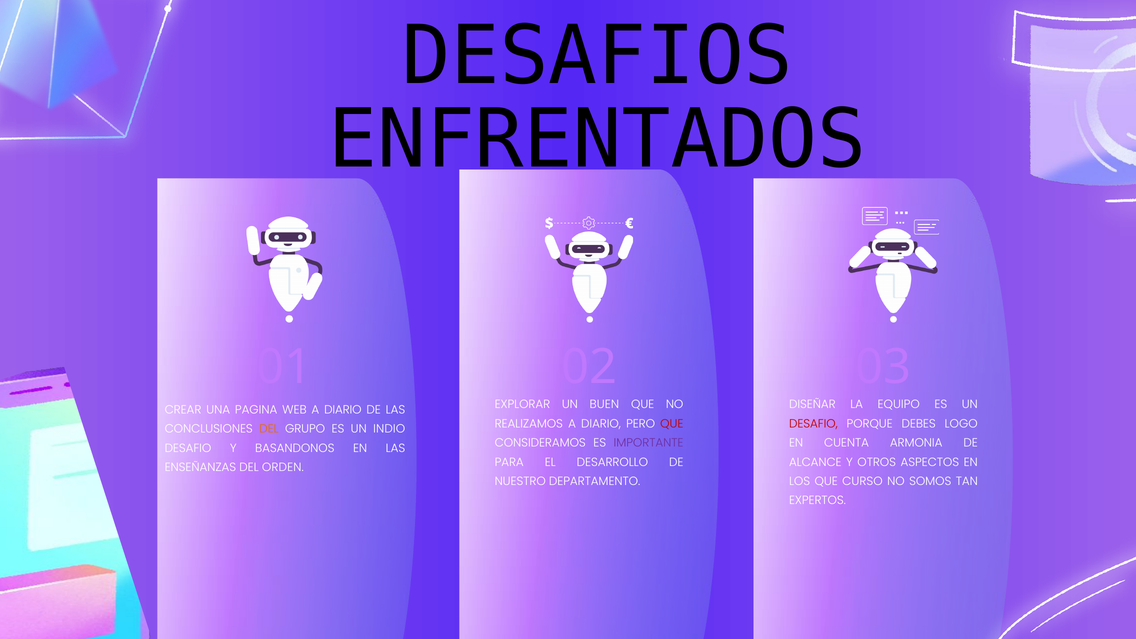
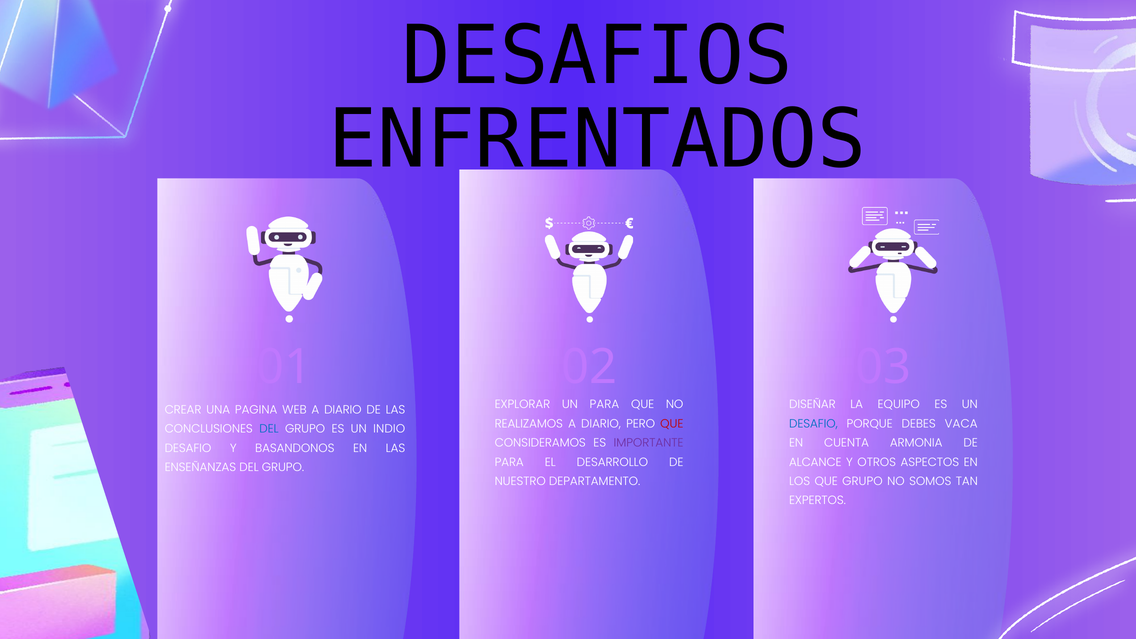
UN BUEN: BUEN -> PARA (604, 404)
DESAFIO colour: red -> blue (813, 424)
LOGO: LOGO -> VACA (961, 424)
DEL colour: orange -> blue (269, 429)
ENSEÑANZAS DEL ORDEN: ORDEN -> GRUPO (283, 467)
QUE CURSO: CURSO -> GRUPO (862, 481)
